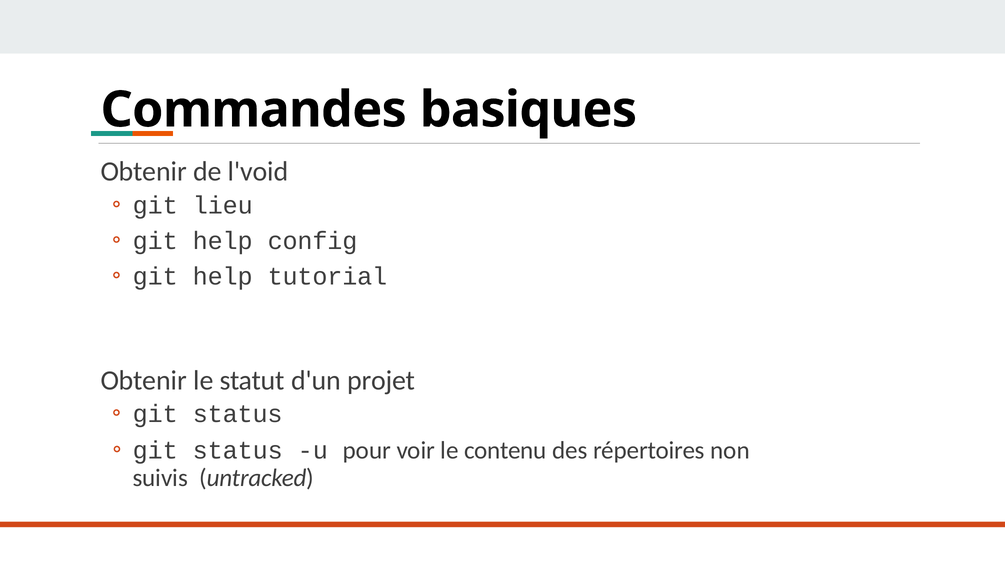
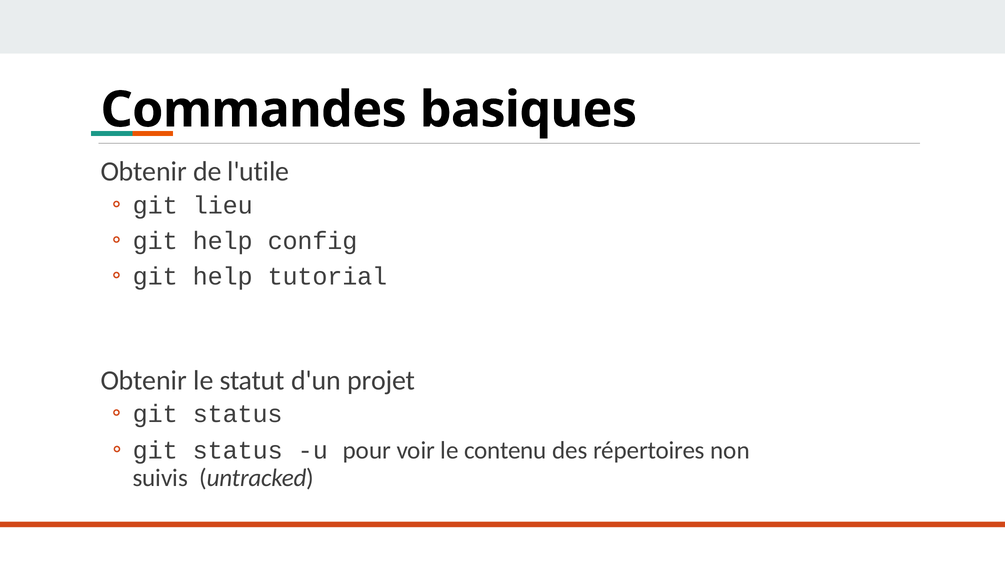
l'void: l'void -> l'utile (258, 172)
